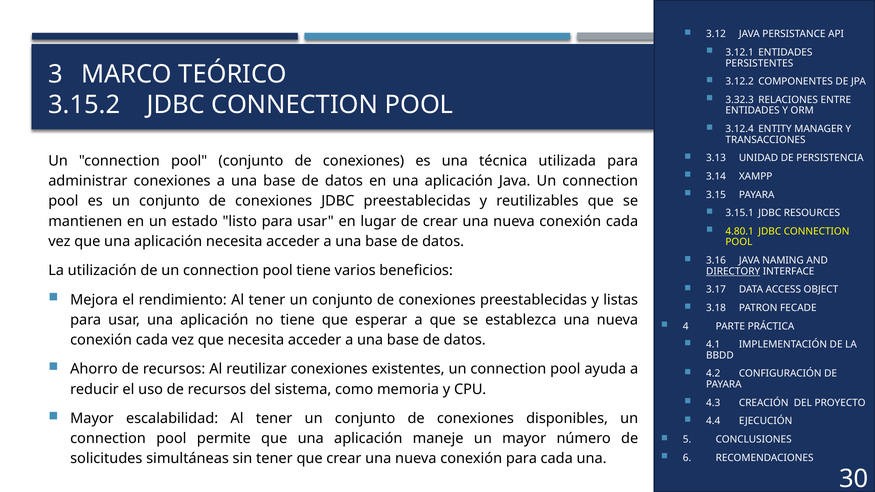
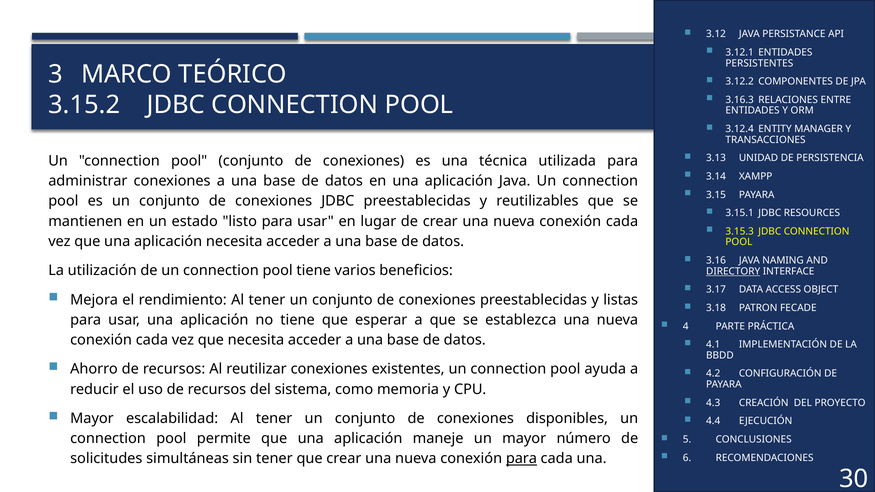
3.32.3: 3.32.3 -> 3.16.3 (740, 100)
4.80.1: 4.80.1 -> 3.15.3 (740, 231)
para underline: none -> present (521, 459)
